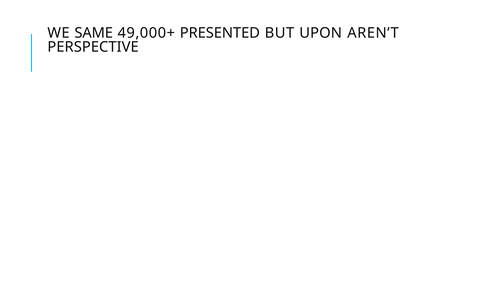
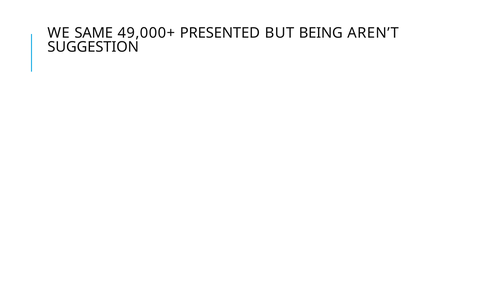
UPON: UPON -> BEING (321, 33)
PERSPECTIVE: PERSPECTIVE -> SUGGESTION (93, 47)
